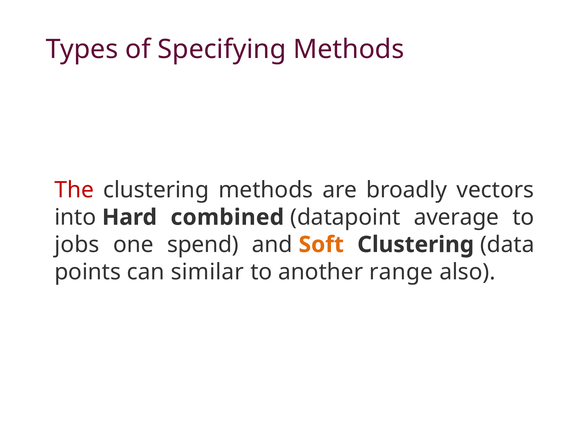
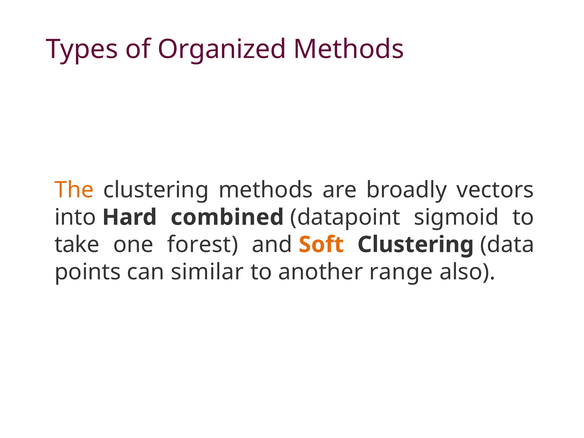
Specifying: Specifying -> Organized (222, 49)
The colour: red -> orange (74, 190)
average: average -> sigmoid (456, 217)
jobs: jobs -> take (77, 245)
spend: spend -> forest (203, 245)
